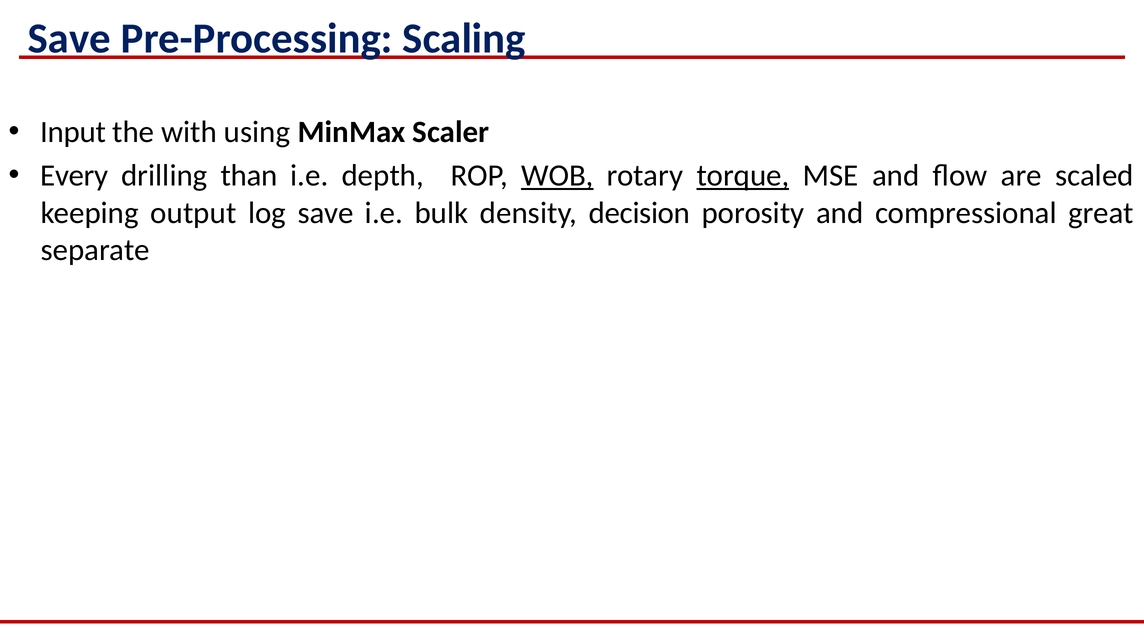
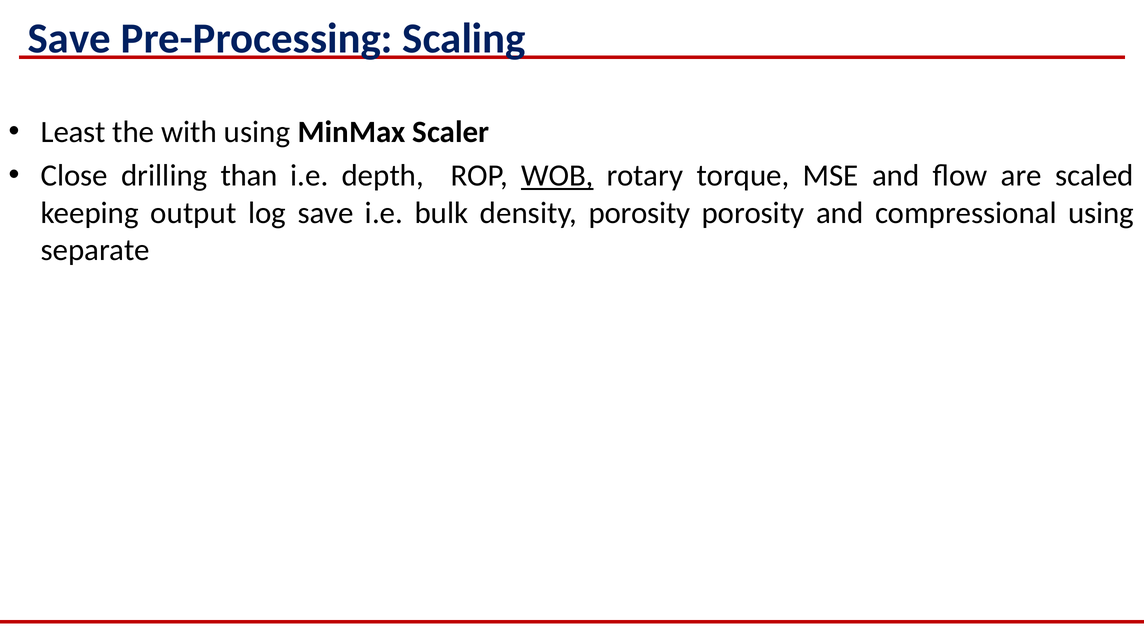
Input: Input -> Least (73, 132)
Every: Every -> Close (74, 176)
torque underline: present -> none (743, 176)
density decision: decision -> porosity (639, 213)
compressional great: great -> using (1101, 213)
